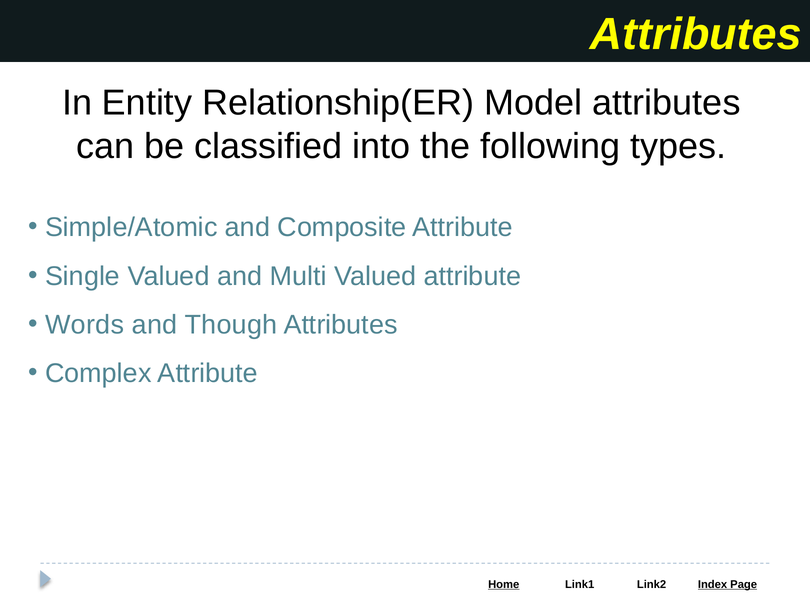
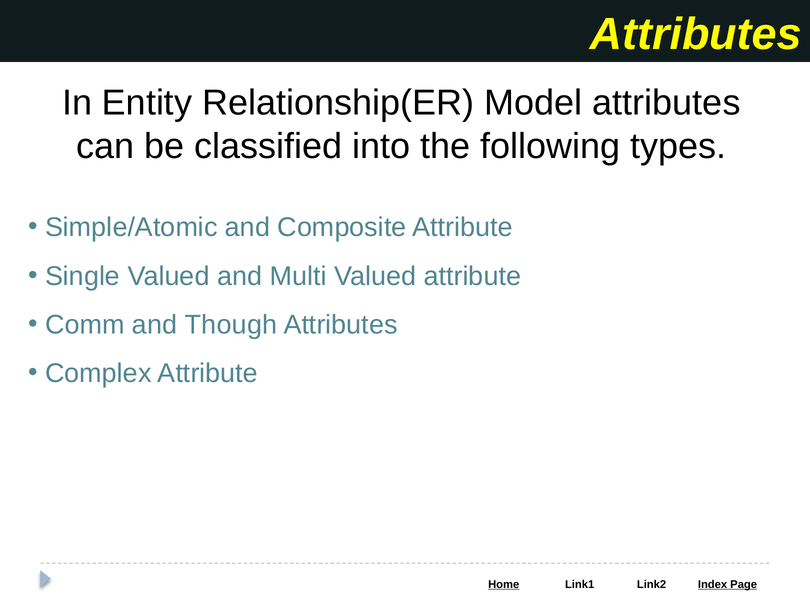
Words: Words -> Comm (85, 324)
